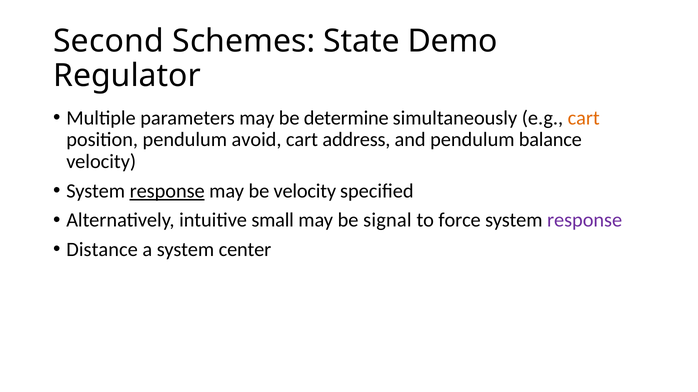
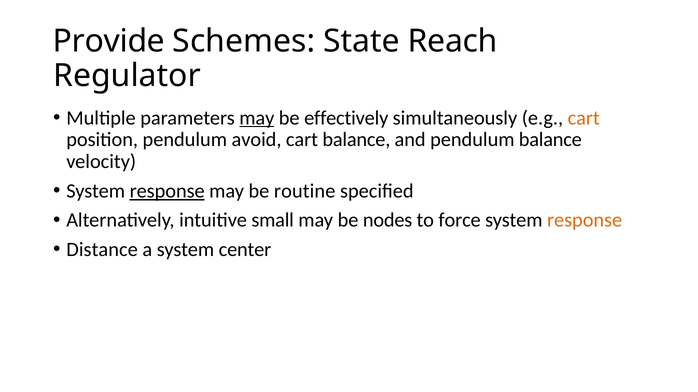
Second: Second -> Provide (109, 41)
Demo: Demo -> Reach (453, 41)
may underline: none -> present (257, 118)
determine: determine -> effectively (346, 118)
cart address: address -> balance (356, 140)
be velocity: velocity -> routine (305, 191)
signal: signal -> nodes (388, 221)
response colour: purple -> orange (585, 221)
